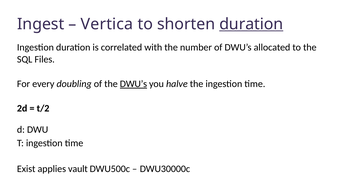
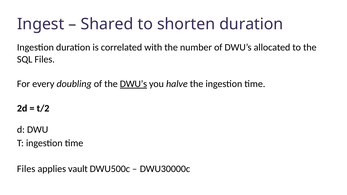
Vertica: Vertica -> Shared (107, 24)
duration underline: present -> none (251, 24)
Exist: Exist -> Files (26, 169)
